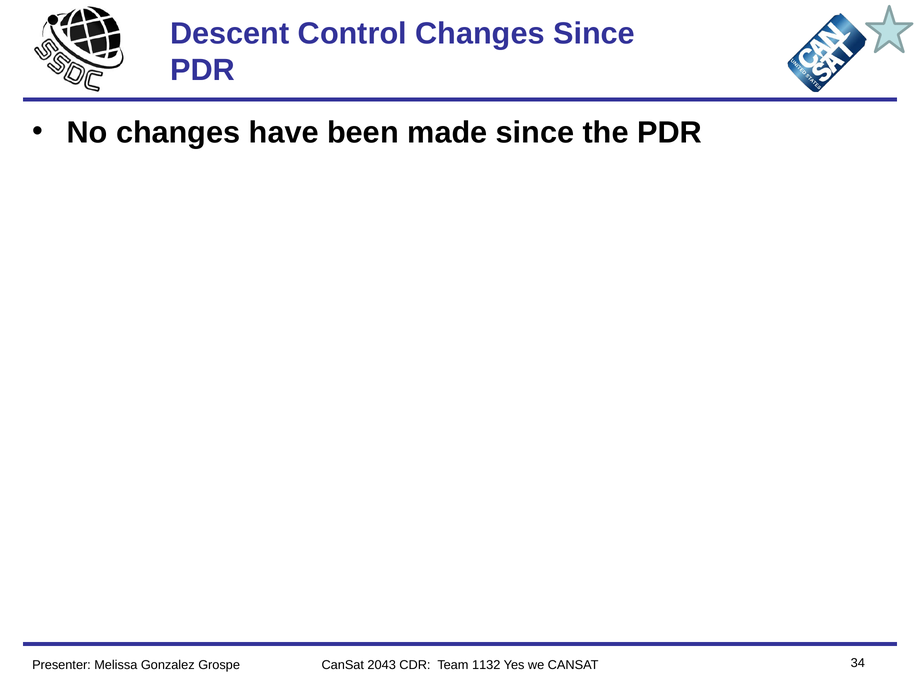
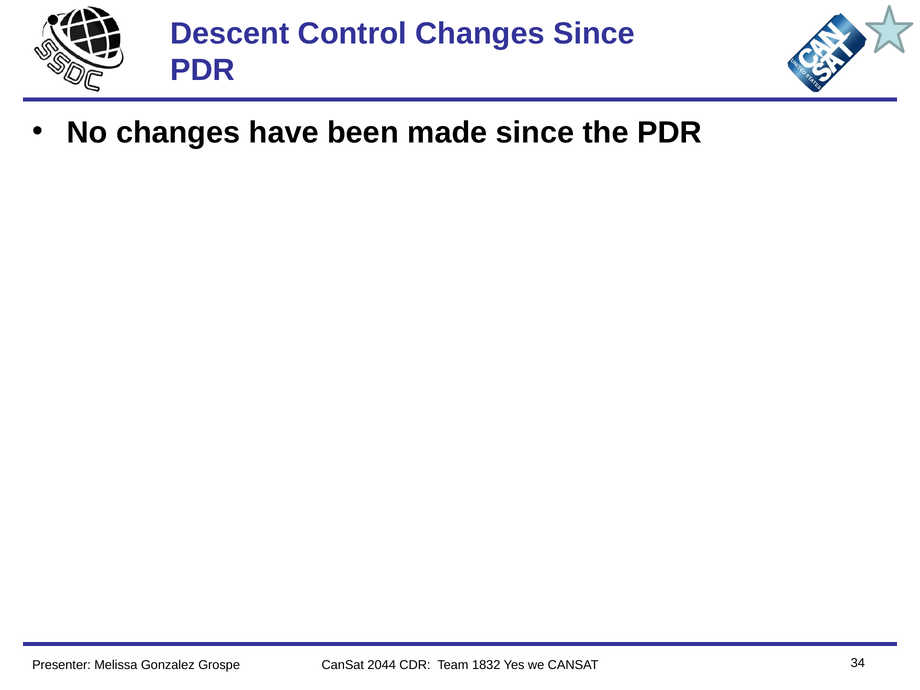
2043: 2043 -> 2044 (382, 665)
1132: 1132 -> 1832 (486, 665)
